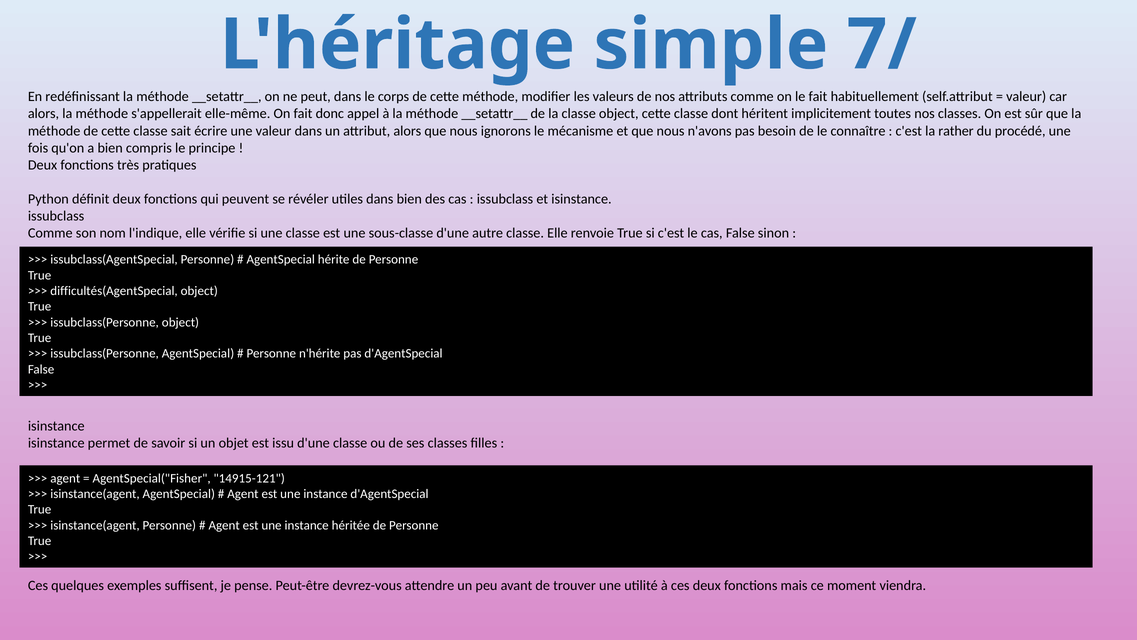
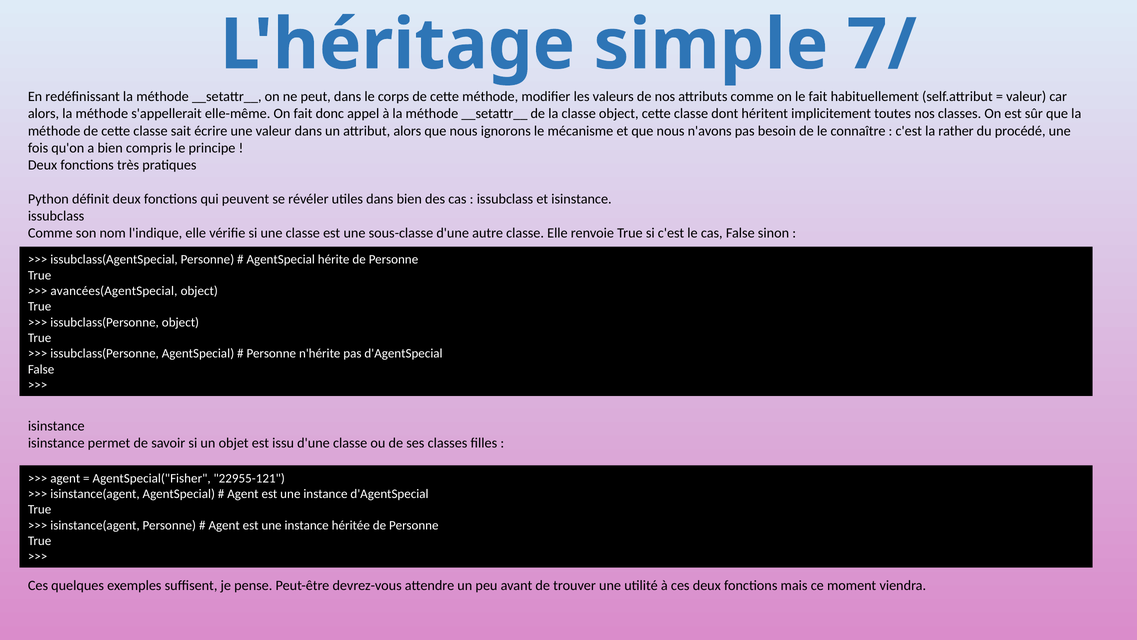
difficultés(AgentSpecial: difficultés(AgentSpecial -> avancées(AgentSpecial (114, 291)
14915-121: 14915-121 -> 22955-121 (249, 478)
